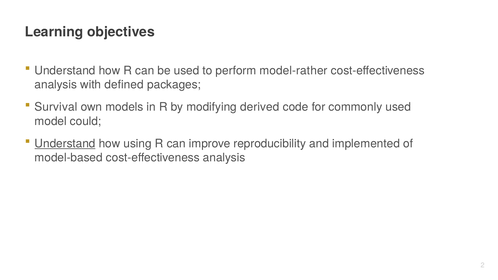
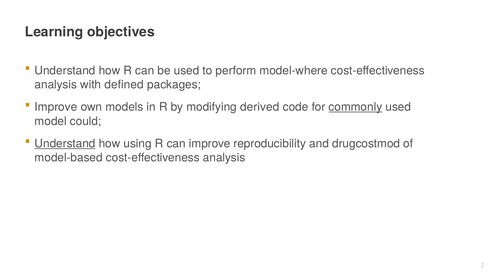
model-rather: model-rather -> model-where (294, 71)
Survival: Survival -> Improve (56, 107)
commonly underline: none -> present (355, 107)
implemented: implemented -> drugcostmod (366, 144)
